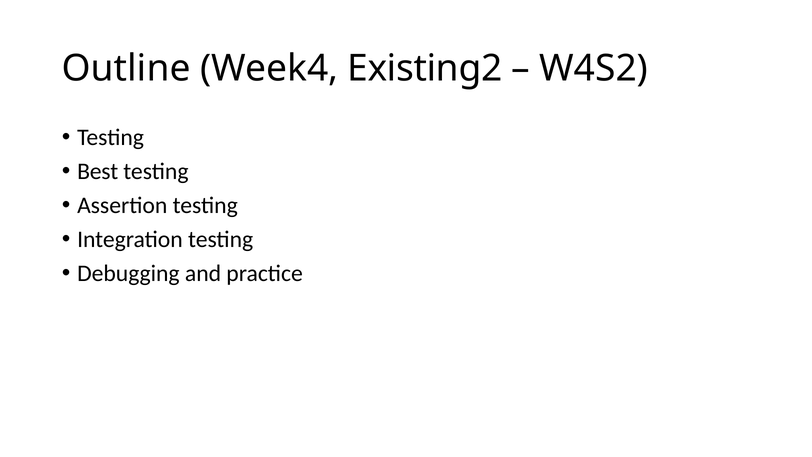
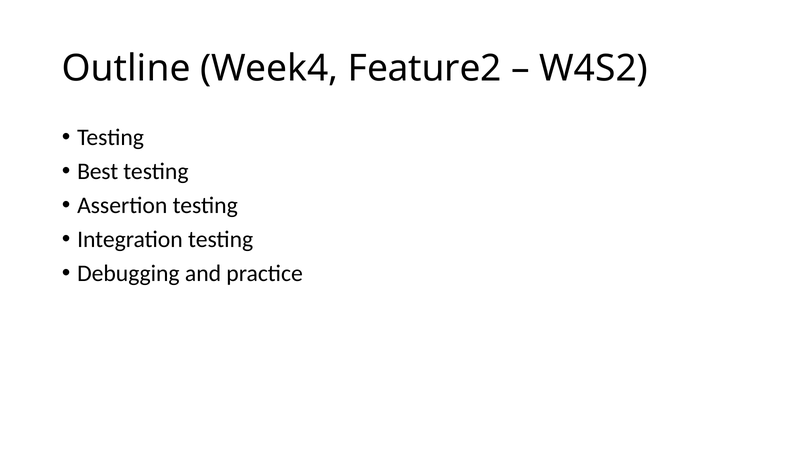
Existing2: Existing2 -> Feature2 (425, 68)
